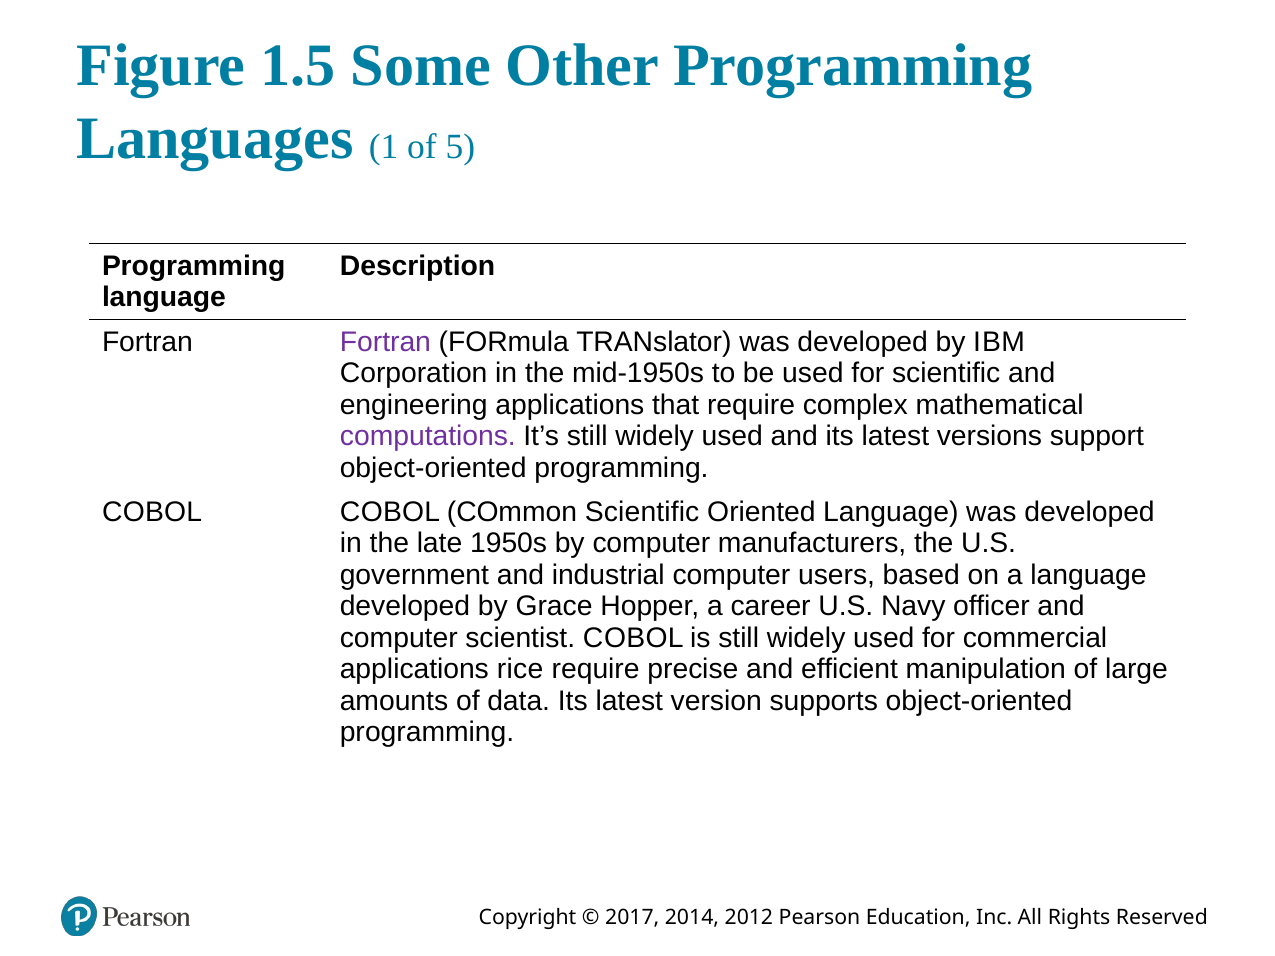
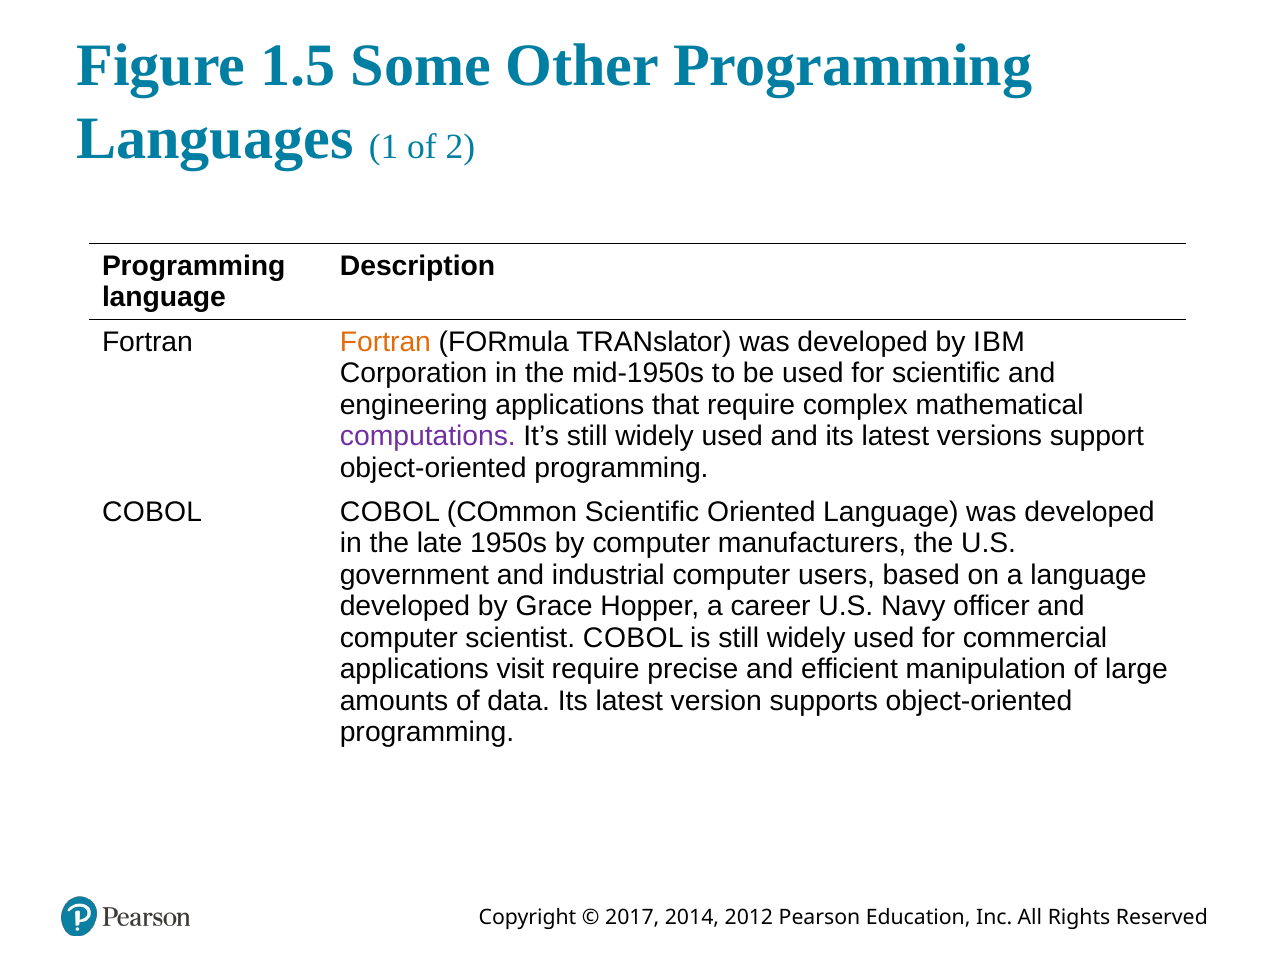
5: 5 -> 2 (460, 146)
Fortran colour: purple -> orange (385, 342)
rice: rice -> visit (520, 669)
